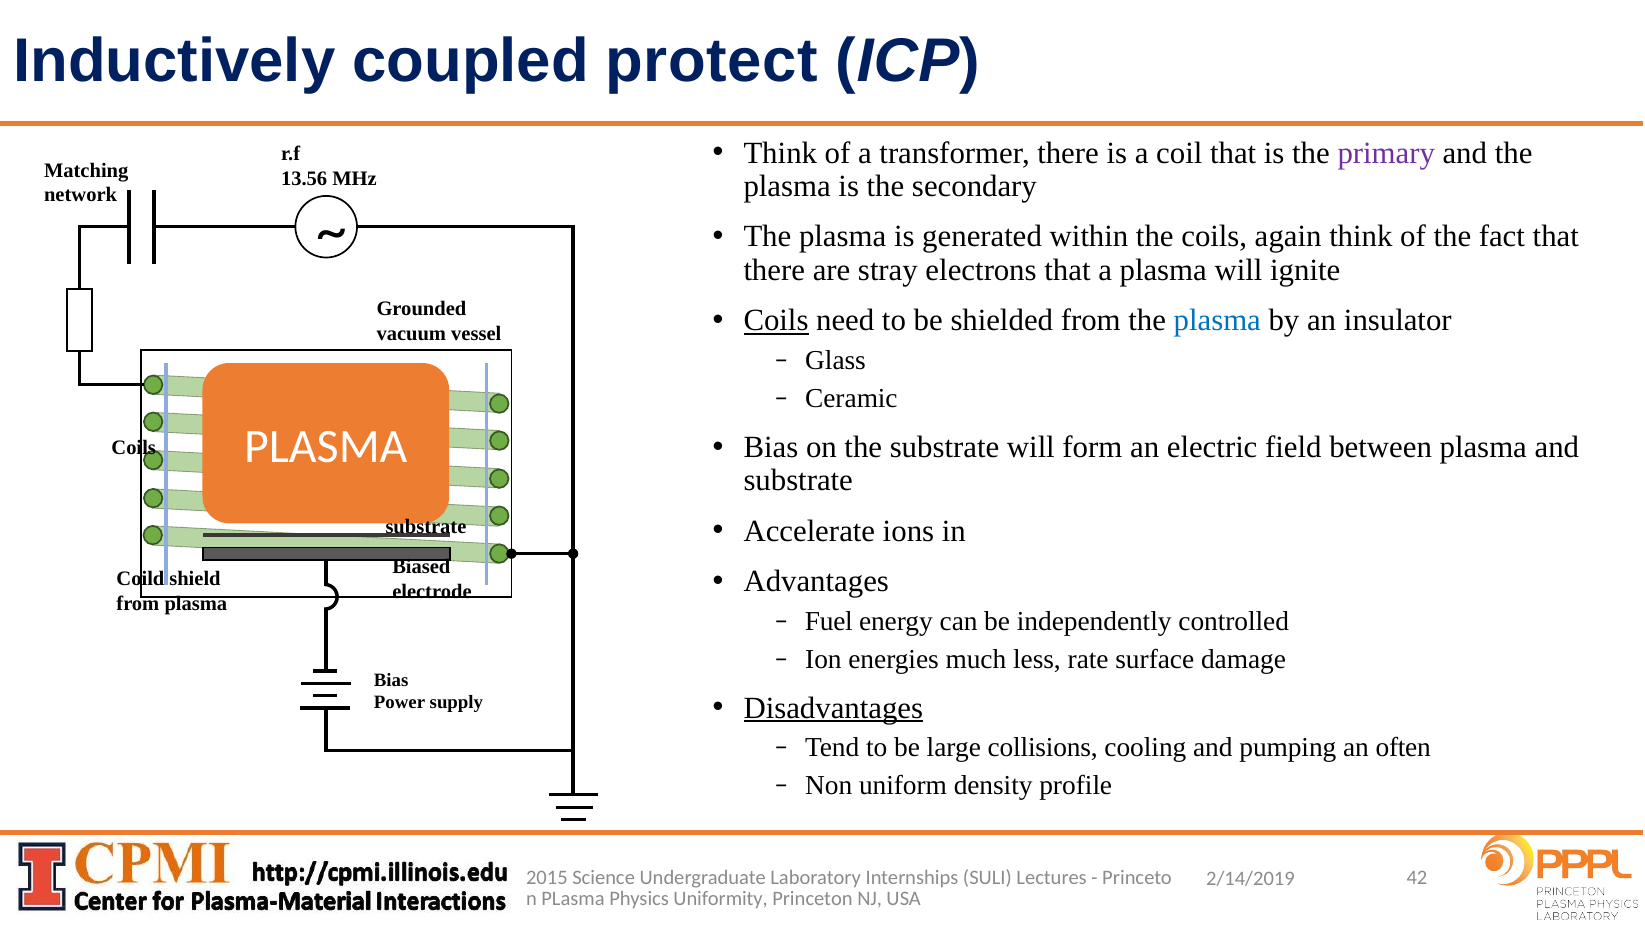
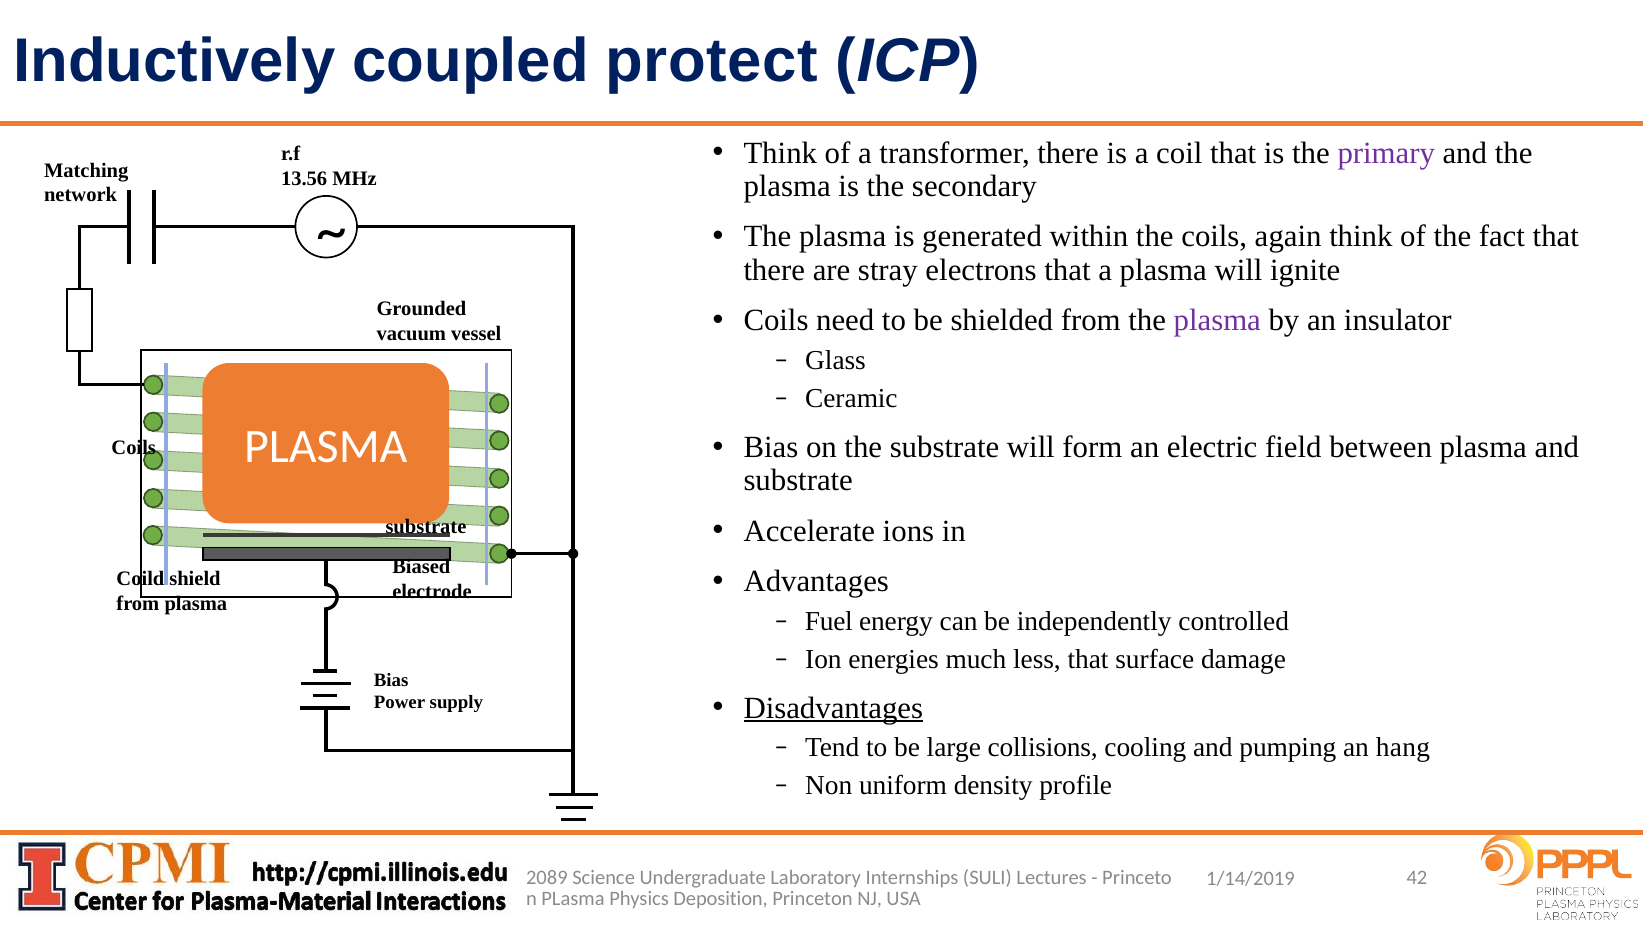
Coils underline: present -> none (776, 321)
plasma colour: blue -> purple (1217, 321)
less rate: rate -> that (1088, 660)
often: often -> hang (1403, 748)
2015: 2015 -> 2089 (547, 878)
2/14/2019: 2/14/2019 -> 1/14/2019 (1250, 879)
Uniformity: Uniformity -> Deposition (721, 899)
